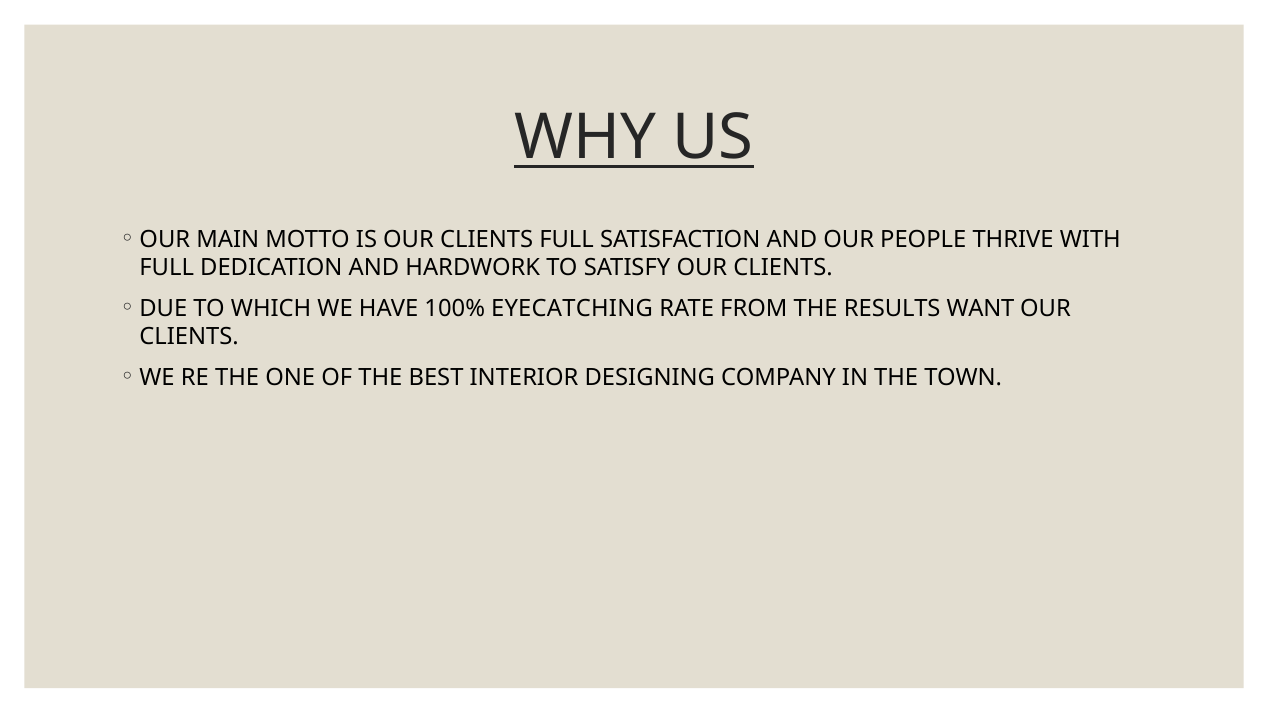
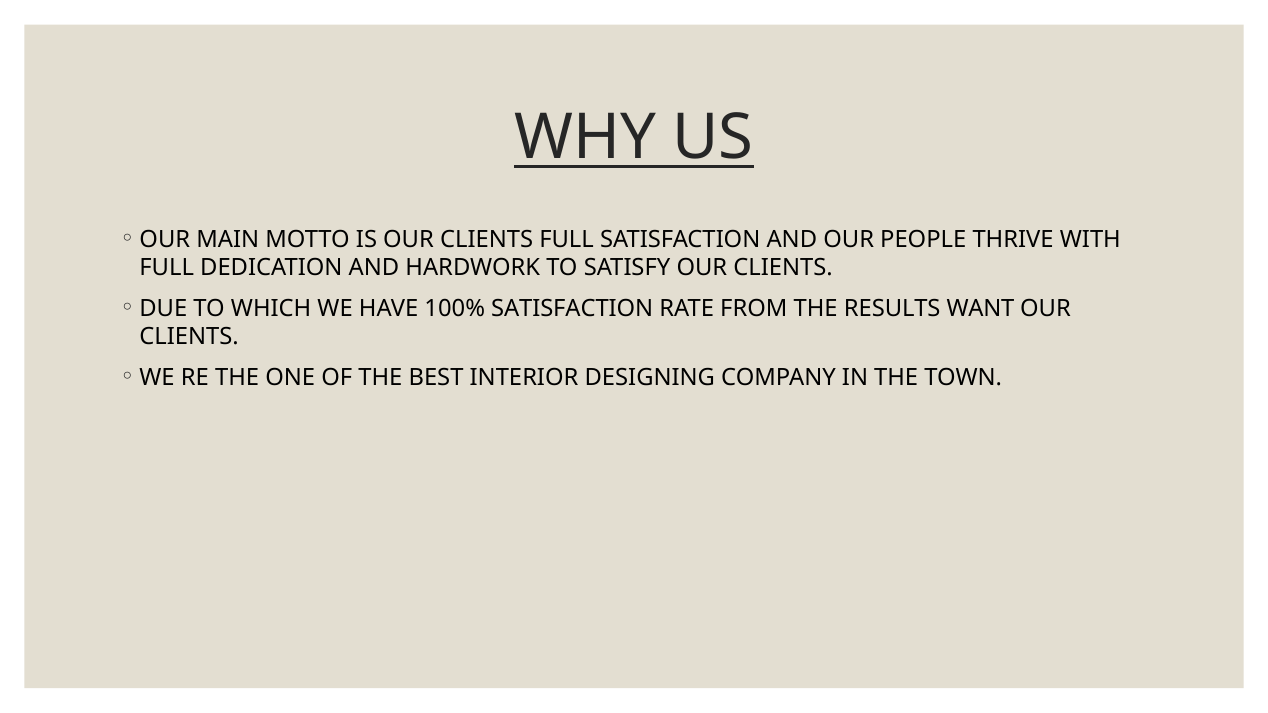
100% EYECATCHING: EYECATCHING -> SATISFACTION (572, 308)
